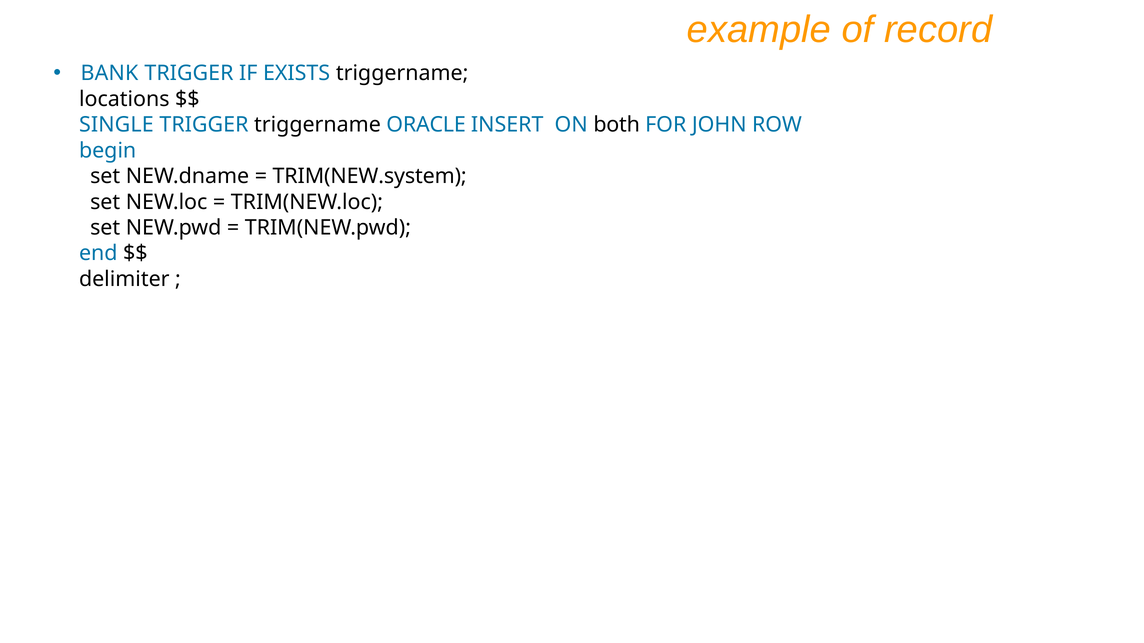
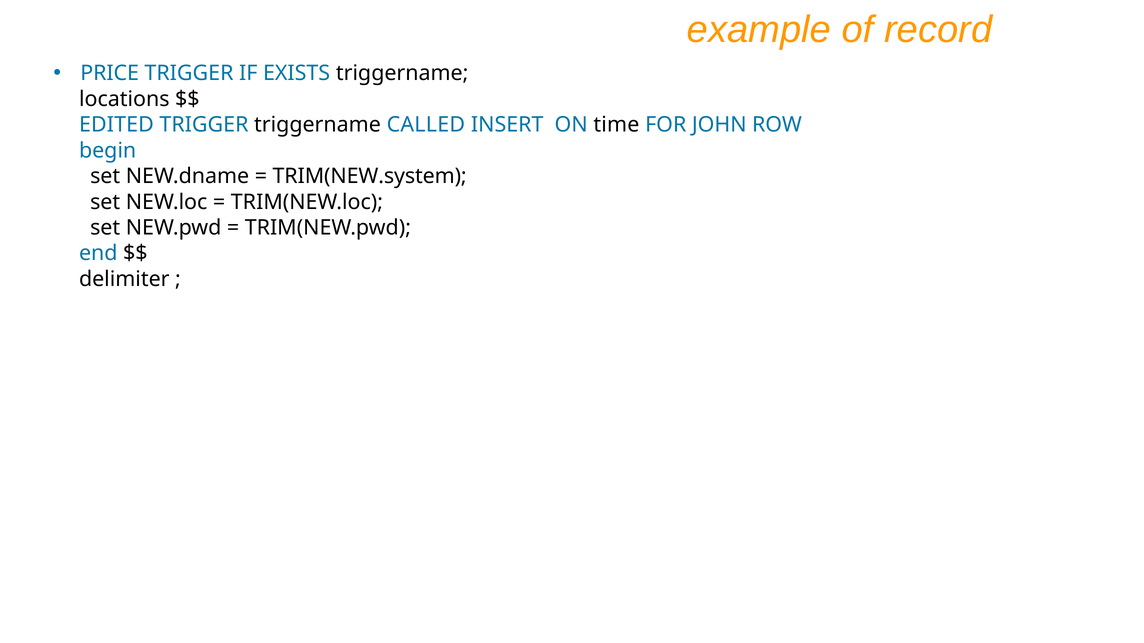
BANK: BANK -> PRICE (110, 73)
SINGLE: SINGLE -> EDITED (116, 125)
ORACLE: ORACLE -> CALLED (426, 125)
both: both -> time (616, 125)
